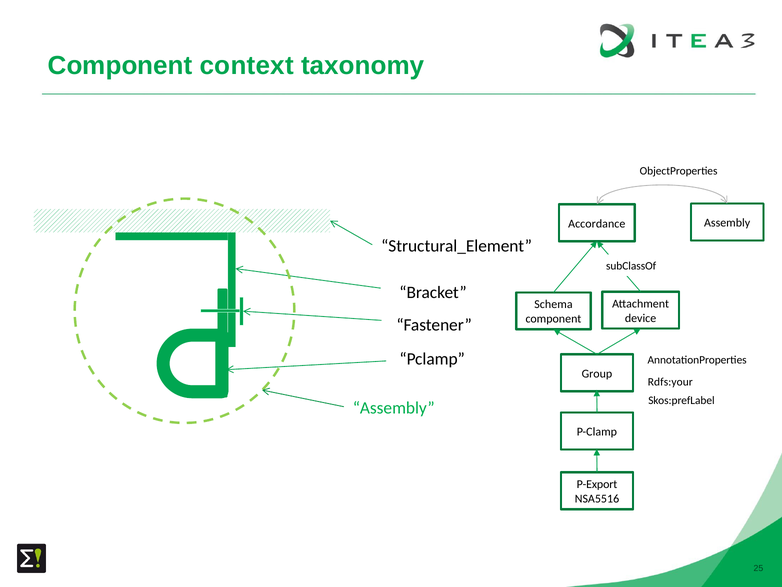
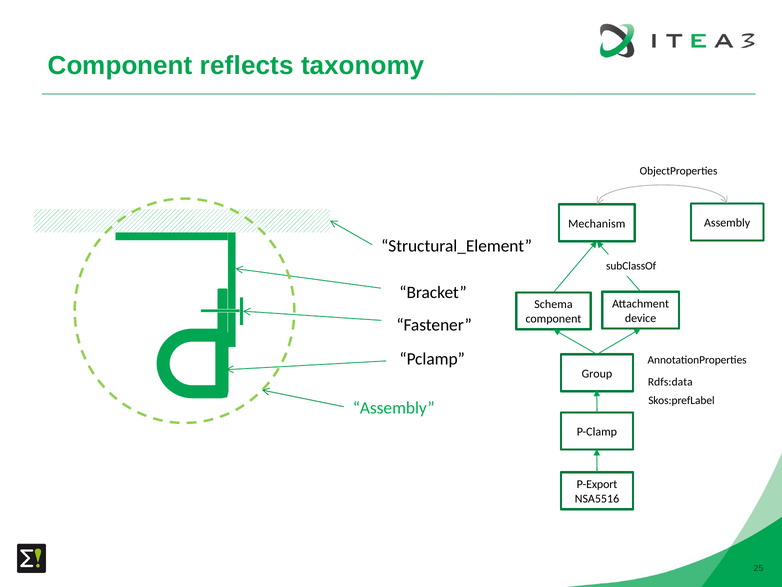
context: context -> reflects (247, 65)
Accordance: Accordance -> Mechanism (597, 223)
Rdfs:your: Rdfs:your -> Rdfs:data (670, 382)
